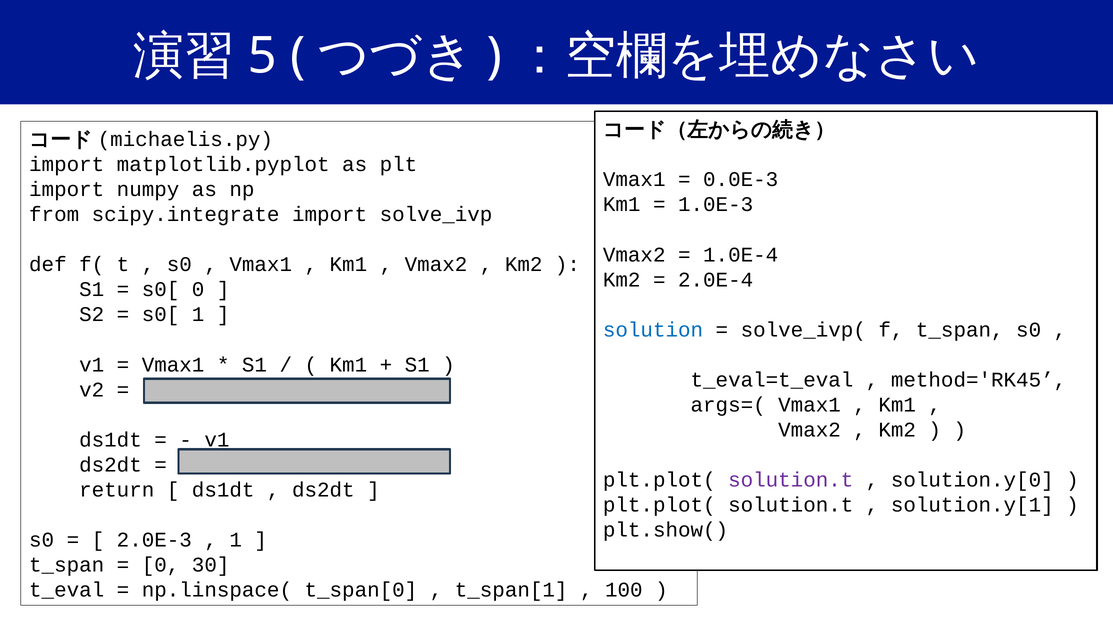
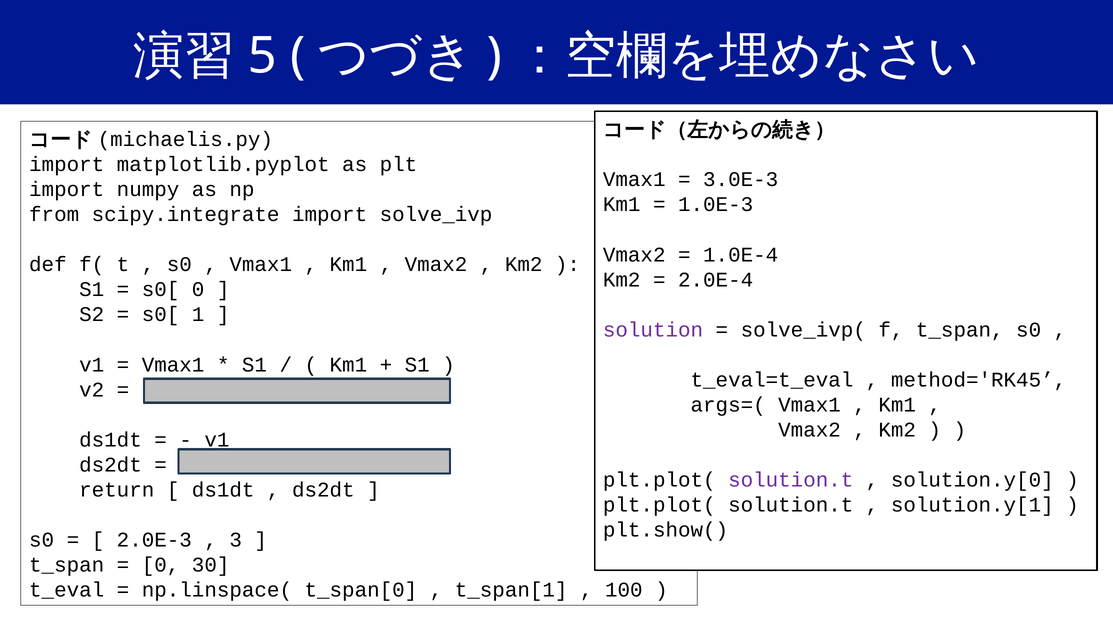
0.0E-3: 0.0E-3 -> 3.0E-3 (741, 180)
solution colour: blue -> purple (653, 330)
1: 1 -> 3 (236, 540)
